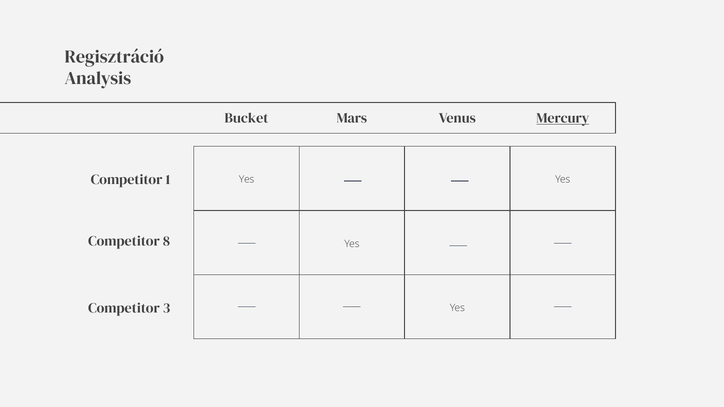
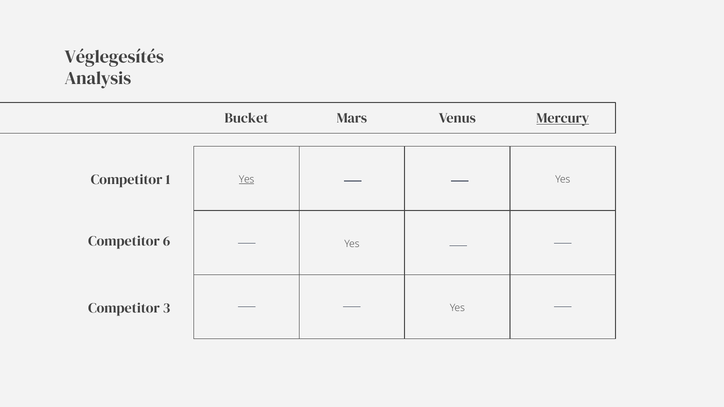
Regisztráció: Regisztráció -> Véglegesítés (114, 57)
Yes underline: none -> present (247, 179)
8: 8 -> 6 (167, 241)
